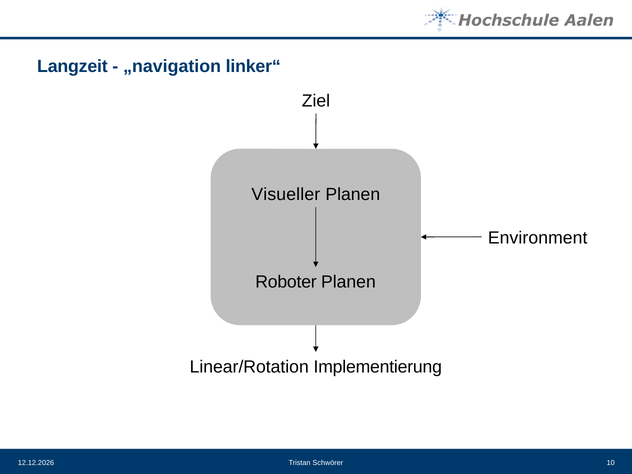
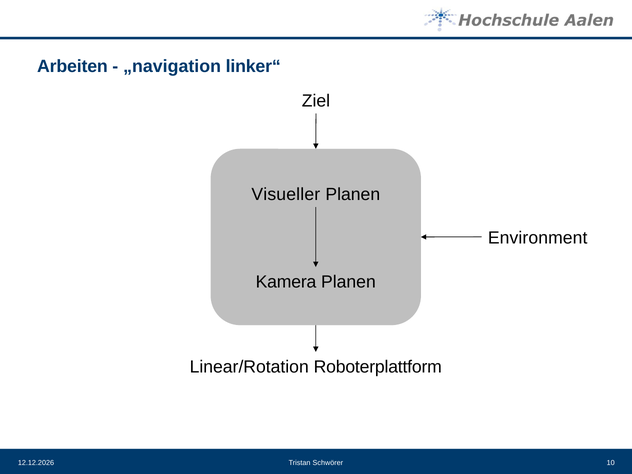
Langzeit: Langzeit -> Arbeiten (72, 66)
Roboter: Roboter -> Kamera (286, 282)
Implementierung: Implementierung -> Roboterplattform (378, 367)
